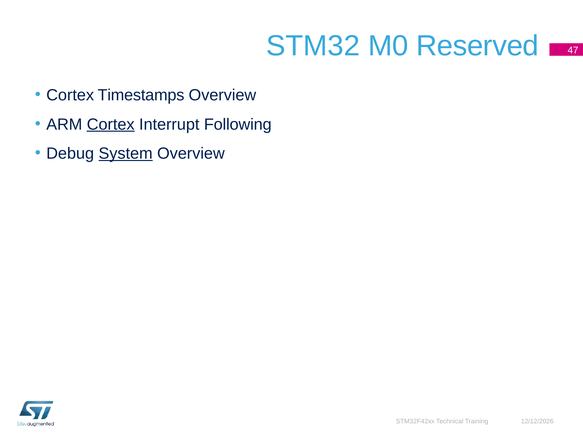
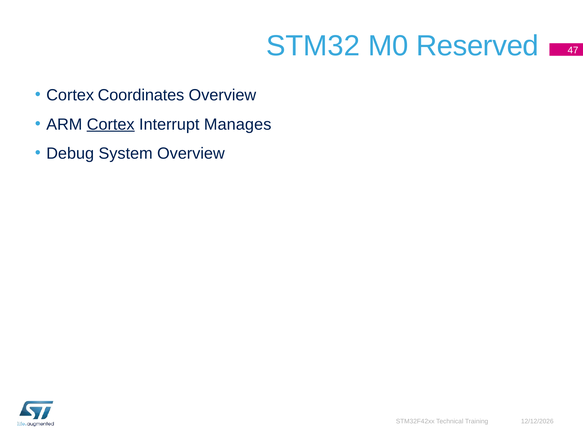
Timestamps: Timestamps -> Coordinates (141, 95)
Following: Following -> Manages (238, 124)
System underline: present -> none (126, 154)
